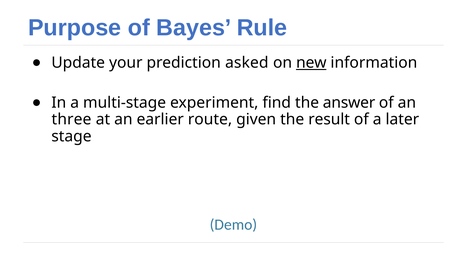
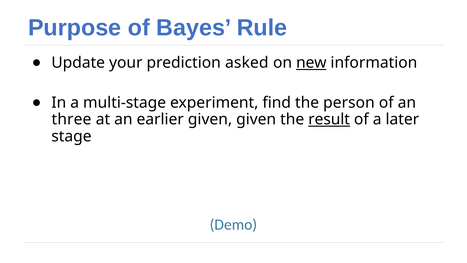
answer: answer -> person (349, 102)
earlier route: route -> given (210, 119)
result underline: none -> present (329, 119)
